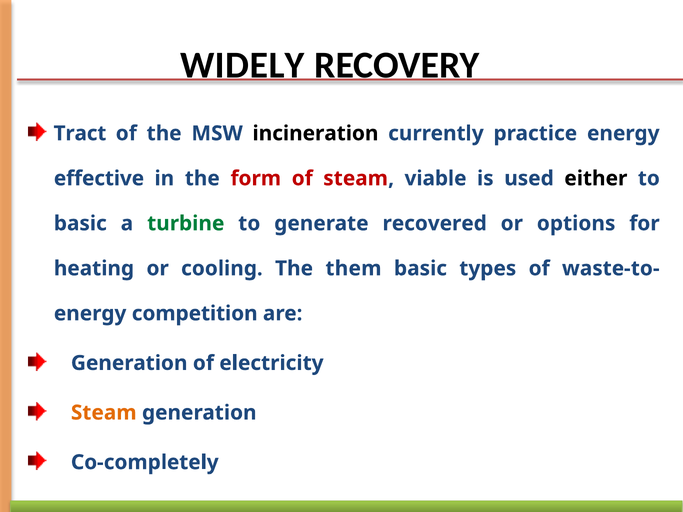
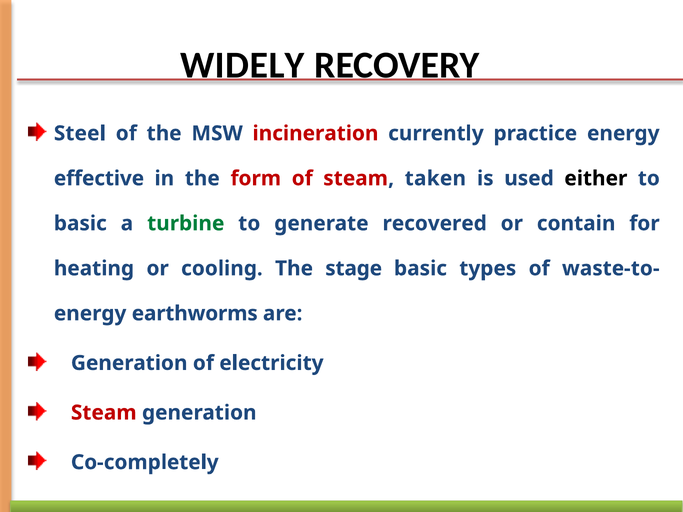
Tract: Tract -> Steel (80, 133)
incineration colour: black -> red (315, 133)
viable: viable -> taken (435, 178)
options: options -> contain (576, 224)
them: them -> stage (354, 269)
competition: competition -> earthworms (195, 314)
Steam colour: orange -> red (104, 413)
